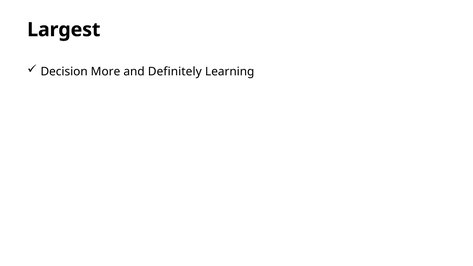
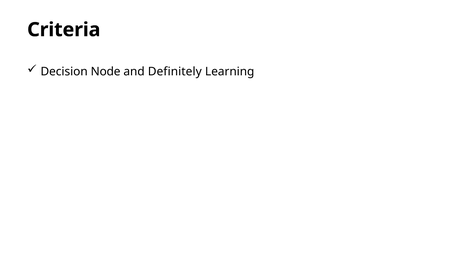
Largest: Largest -> Criteria (64, 30)
More: More -> Node (106, 72)
